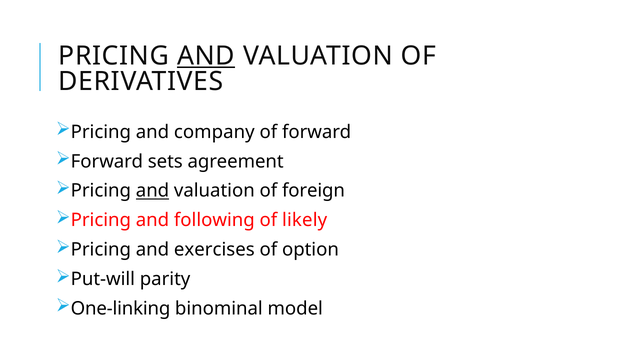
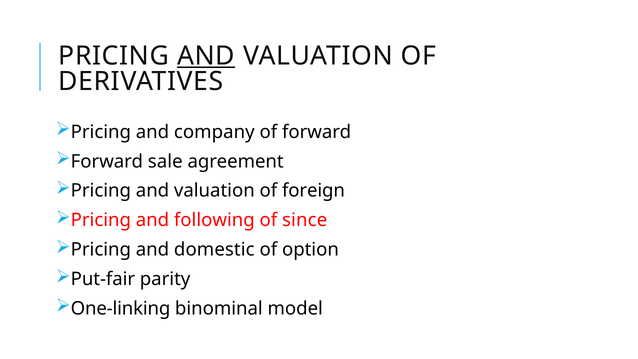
sets: sets -> sale (165, 161)
and underline: present -> none (153, 191)
likely: likely -> since (305, 220)
exercises: exercises -> domestic (214, 250)
Put-will: Put-will -> Put-fair (103, 279)
